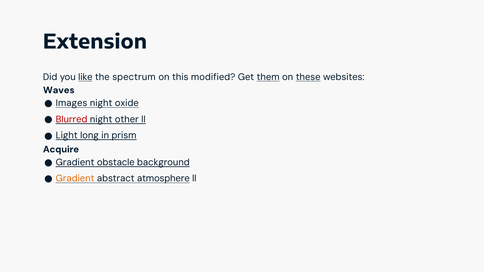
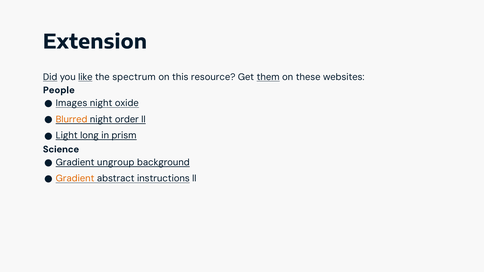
Did underline: none -> present (50, 77)
modified: modified -> resource (213, 77)
these underline: present -> none (308, 77)
Waves: Waves -> People (59, 90)
Blurred colour: red -> orange (72, 119)
other: other -> order (127, 119)
Acquire: Acquire -> Science (61, 149)
obstacle: obstacle -> ungroup (116, 163)
atmosphere: atmosphere -> instructions (163, 179)
